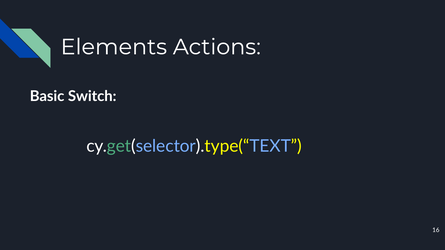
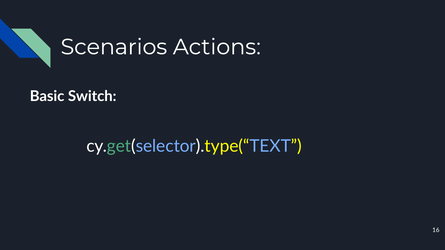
Elements: Elements -> Scenarios (114, 47)
